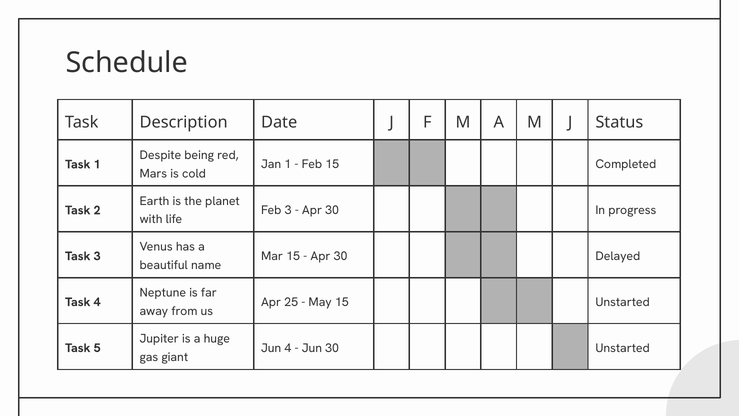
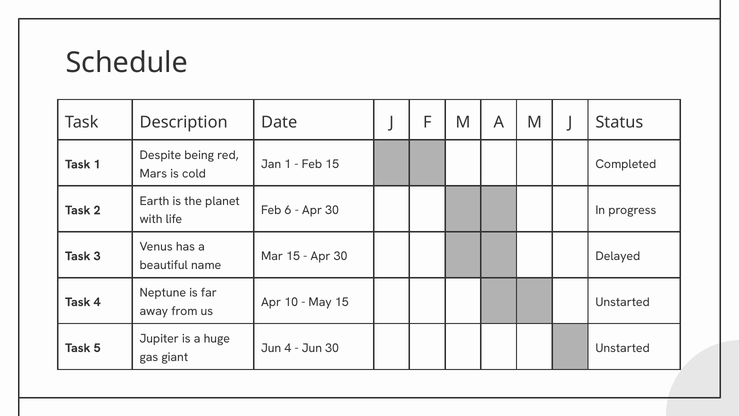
Feb 3: 3 -> 6 (288, 210)
25: 25 -> 10 (291, 302)
